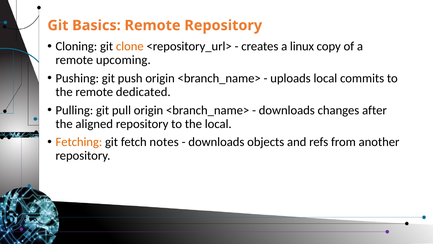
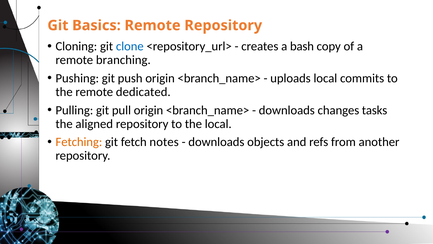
clone colour: orange -> blue (130, 46)
linux: linux -> bash (302, 46)
upcoming: upcoming -> branching (123, 60)
after: after -> tasks (375, 110)
